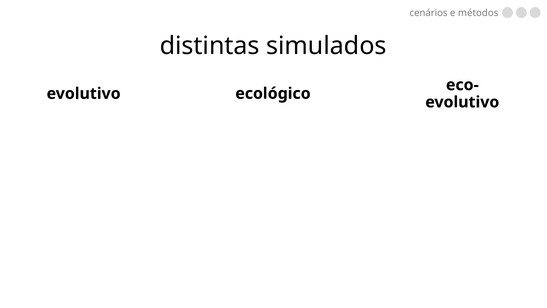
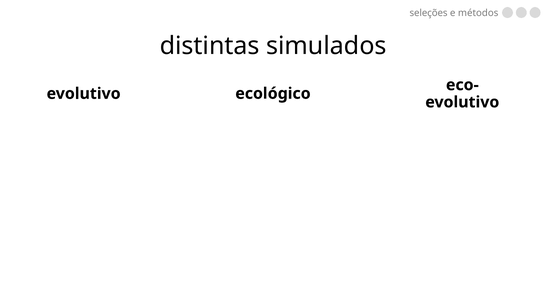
cenários: cenários -> seleções (429, 13)
